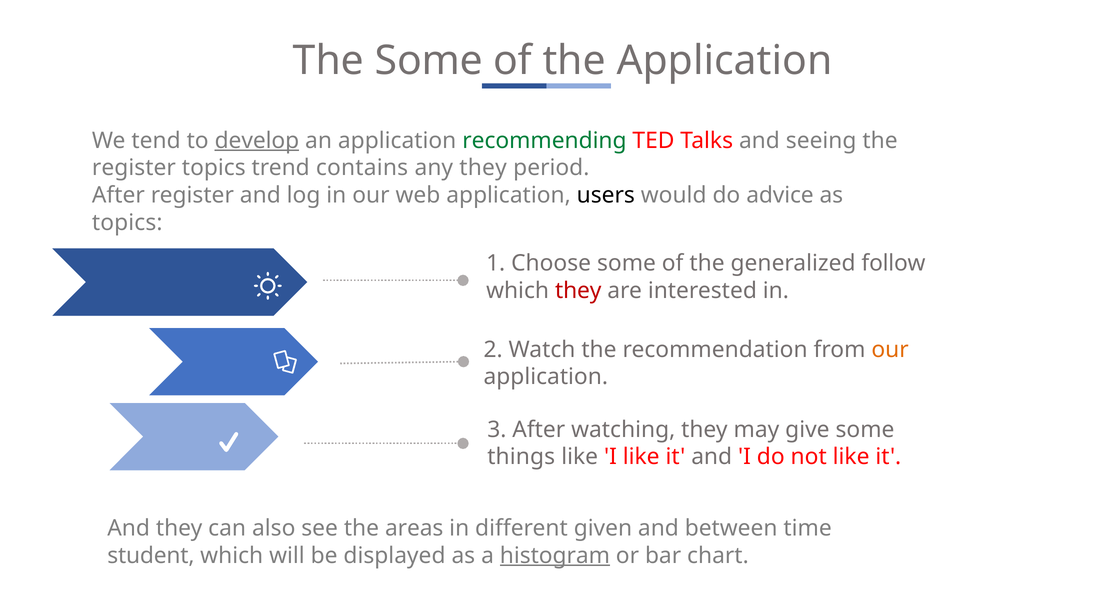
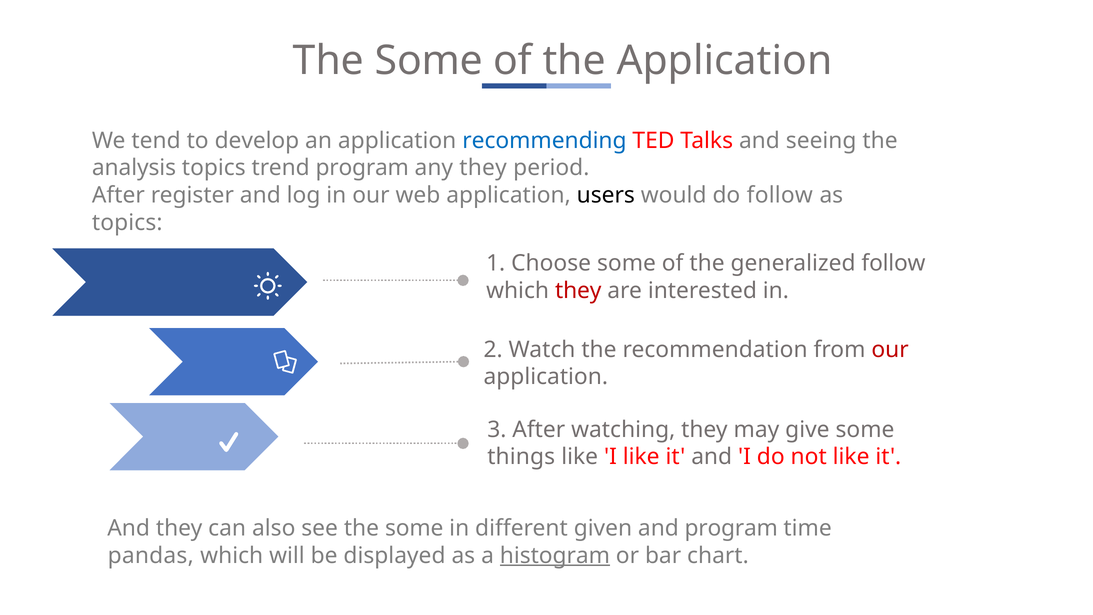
develop underline: present -> none (257, 141)
recommending colour: green -> blue (544, 141)
register: register -> analysis (134, 168)
trend contains: contains -> program (362, 168)
do advice: advice -> follow (780, 195)
our colour: orange -> red (890, 349)
see the areas: areas -> some (414, 528)
and between: between -> program (731, 528)
student: student -> pandas (151, 555)
